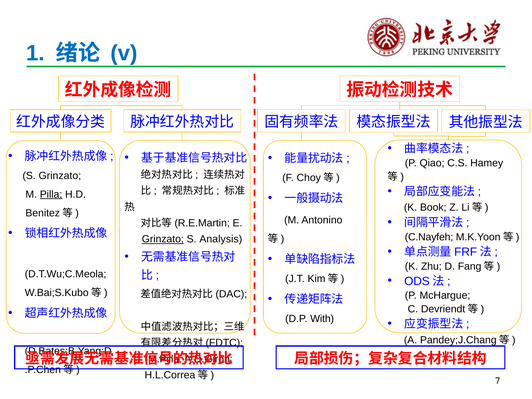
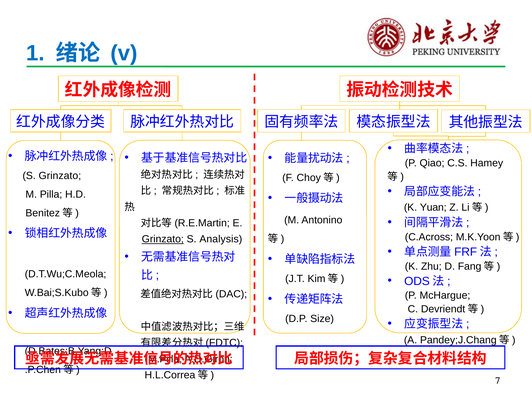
Pilla underline: present -> none (51, 194)
Book: Book -> Yuan (433, 208)
C.Nayfeh: C.Nayfeh -> C.Across (429, 237)
With: With -> Size (322, 319)
